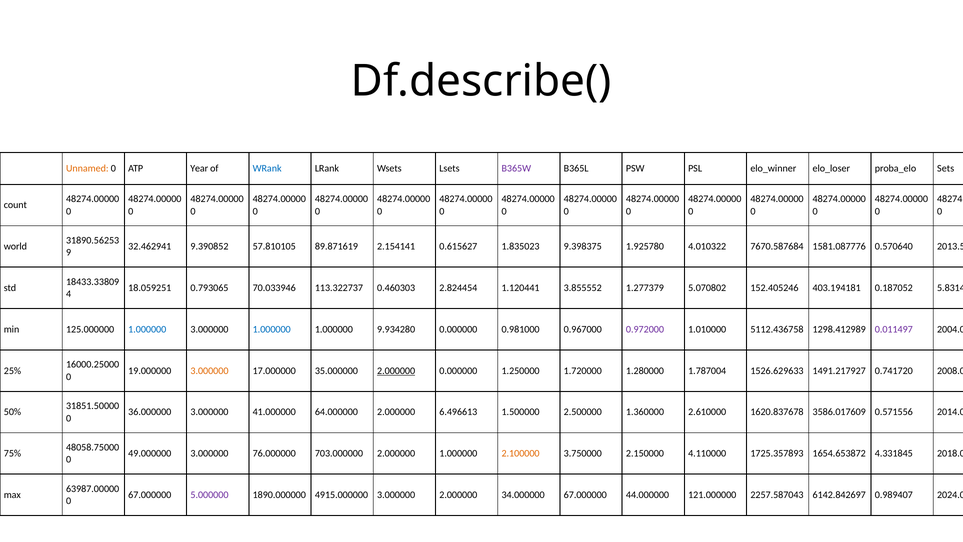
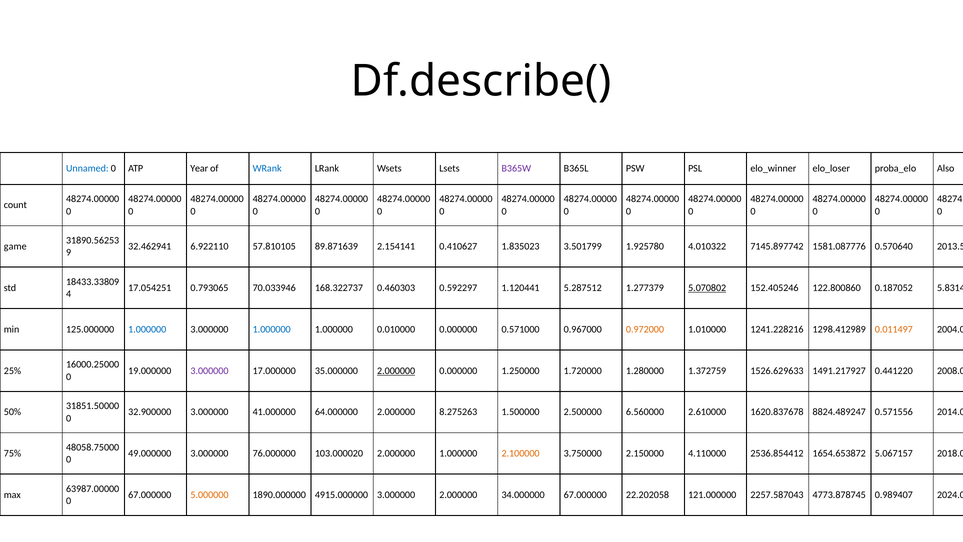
Unnamed colour: orange -> blue (87, 168)
Sets: Sets -> Also (946, 168)
world: world -> game (15, 246)
9.390852: 9.390852 -> 6.922110 (209, 246)
89.871619: 89.871619 -> 89.871639 (336, 246)
0.615627: 0.615627 -> 0.410627 (458, 246)
9.398375: 9.398375 -> 3.501799 (583, 246)
7670.587684: 7670.587684 -> 7145.897742 (777, 246)
18.059251: 18.059251 -> 17.054251 (150, 288)
113.322737: 113.322737 -> 168.322737 (339, 288)
2.824454: 2.824454 -> 0.592297 (458, 288)
3.855552: 3.855552 -> 5.287512 (583, 288)
5.070802 underline: none -> present (707, 288)
403.194181: 403.194181 -> 122.800860 (837, 288)
9.934280: 9.934280 -> 0.010000 (396, 329)
0.981000: 0.981000 -> 0.571000 (521, 329)
0.972000 colour: purple -> orange (645, 329)
5112.436758: 5112.436758 -> 1241.228216 (777, 329)
0.011497 colour: purple -> orange (894, 329)
3.000000 colour: orange -> purple (209, 371)
1.787004: 1.787004 -> 1.372759 (707, 371)
0.741720: 0.741720 -> 0.441220 (894, 371)
36.000000: 36.000000 -> 32.900000 (150, 412)
6.496613: 6.496613 -> 8.275263 (458, 412)
1.360000: 1.360000 -> 6.560000 (645, 412)
3586.017609: 3586.017609 -> 8824.489247 (839, 412)
703.000000: 703.000000 -> 103.000020 (339, 453)
1725.357893: 1725.357893 -> 2536.854412 (777, 453)
4.331845: 4.331845 -> 5.067157 (894, 453)
5.000000 colour: purple -> orange (209, 495)
44.000000: 44.000000 -> 22.202058 (647, 495)
6142.842697: 6142.842697 -> 4773.878745 (839, 495)
